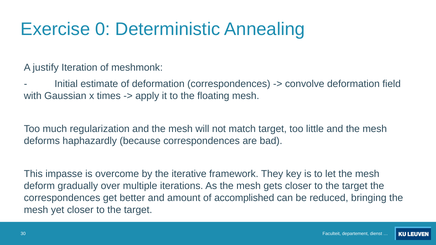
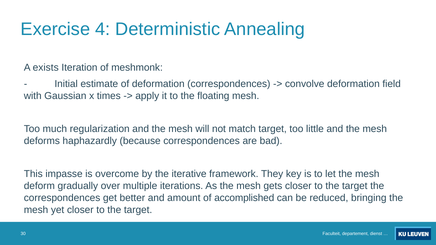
0: 0 -> 4 (103, 29)
justify: justify -> exists (46, 68)
